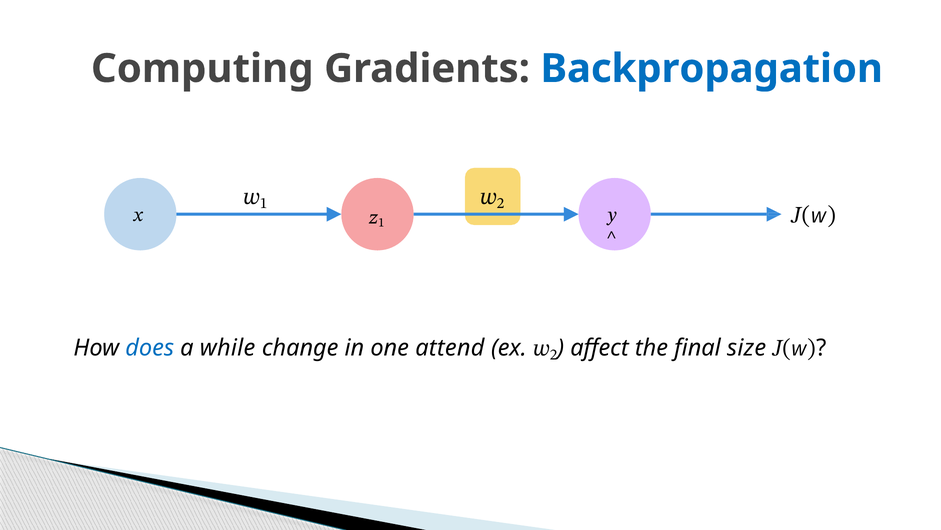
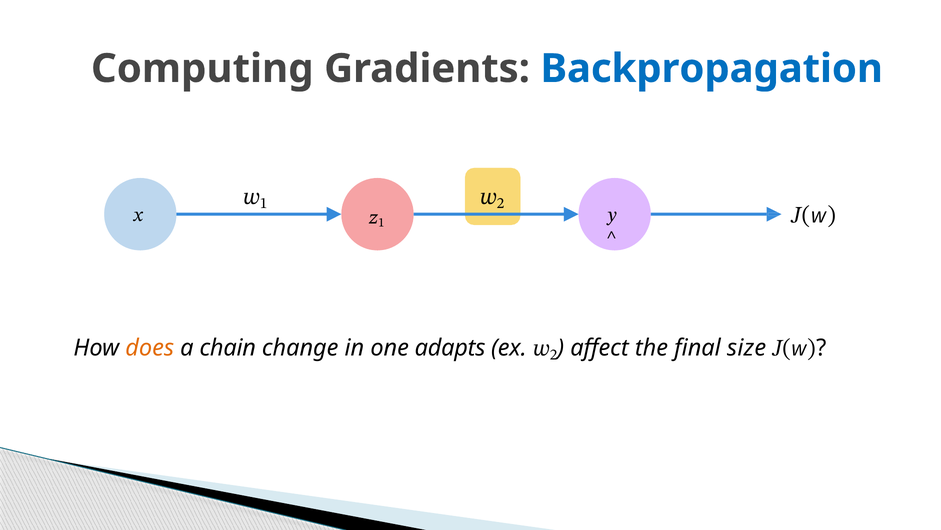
does colour: blue -> orange (150, 347)
while: while -> chain (228, 347)
attend: attend -> adapts (450, 347)
